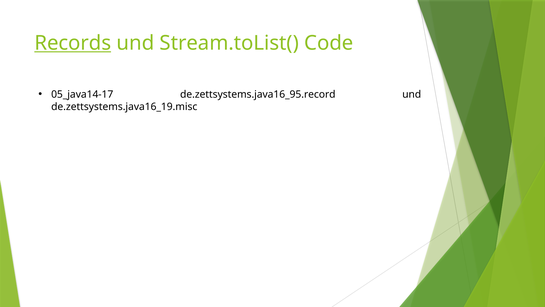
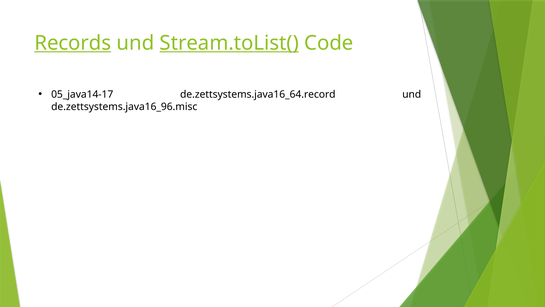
Stream.toList( underline: none -> present (229, 43)
de.zettsystems.java16_95.record: de.zettsystems.java16_95.record -> de.zettsystems.java16_64.record (258, 94)
de.zettsystems.java16_19.misc: de.zettsystems.java16_19.misc -> de.zettsystems.java16_96.misc (124, 107)
